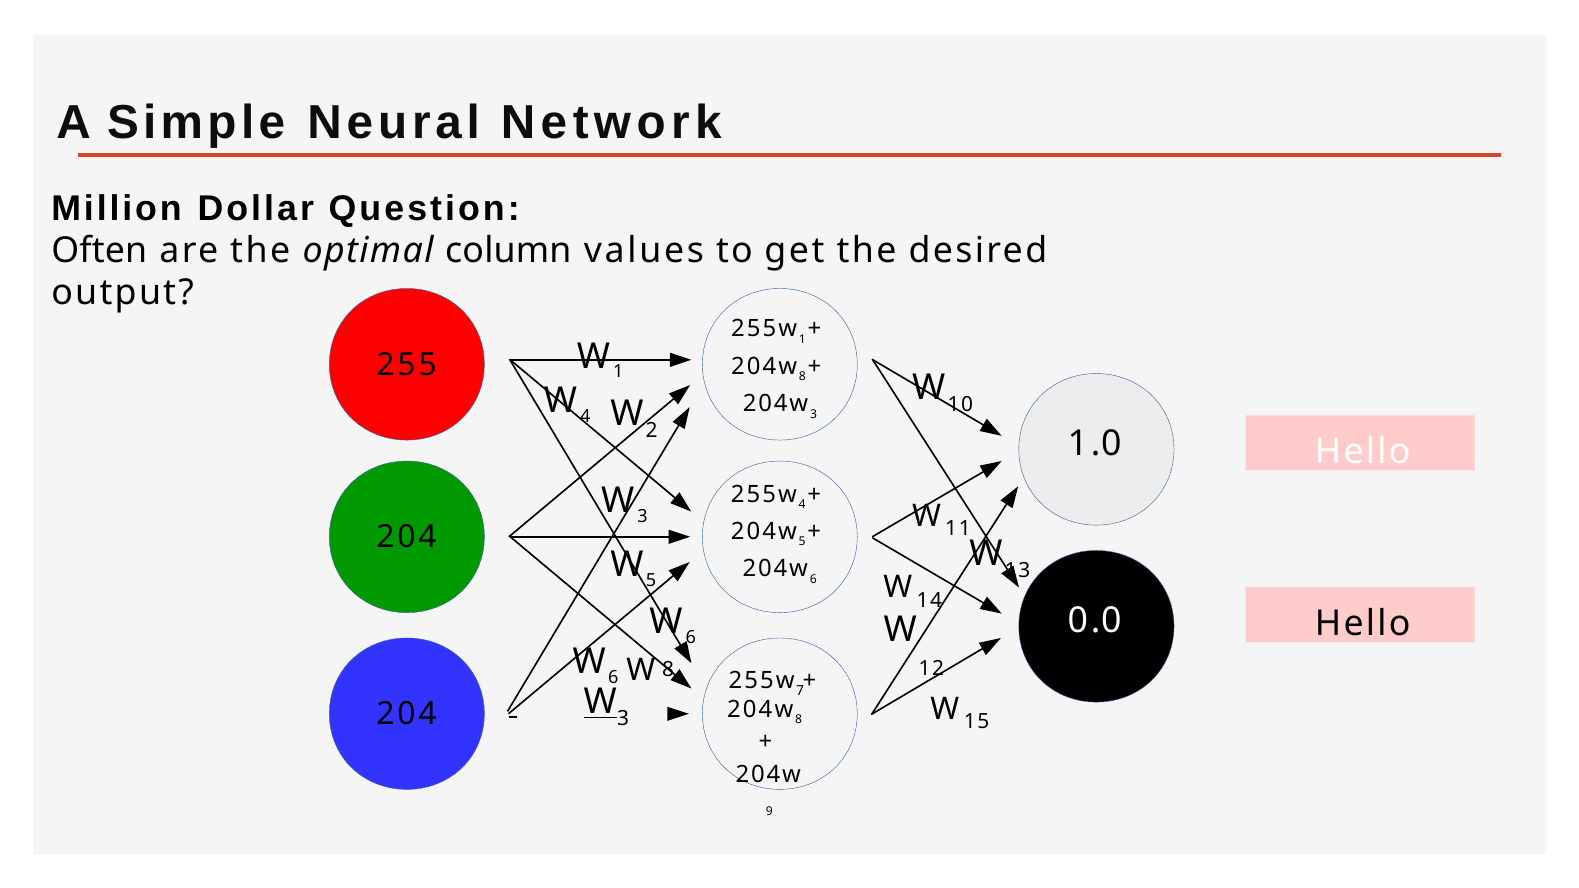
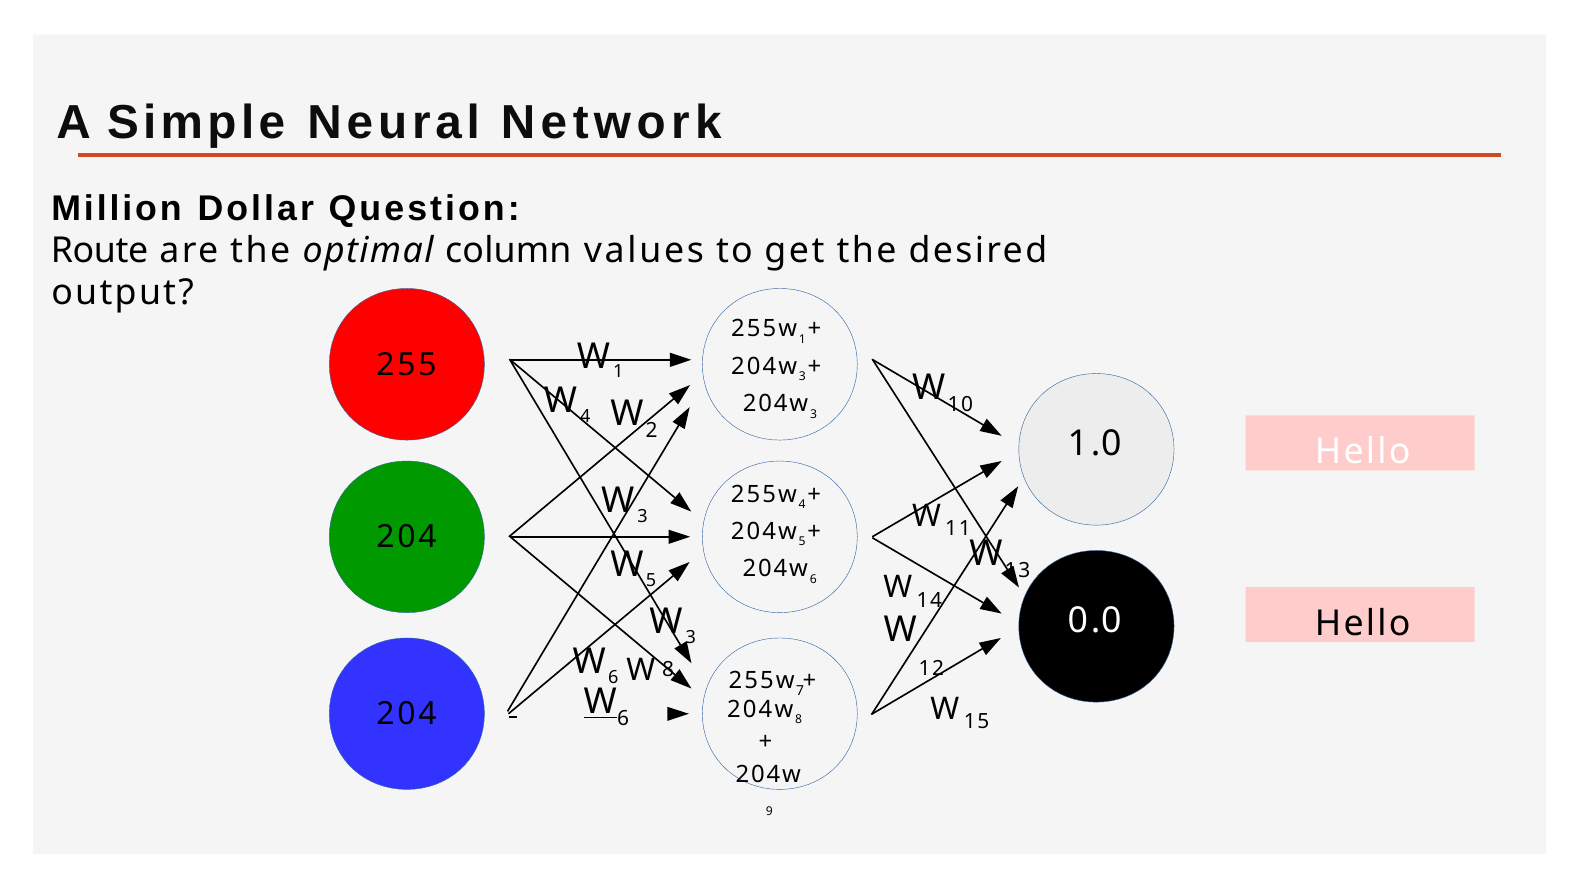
Often: Often -> Route (100, 251)
8: 8 -> 3 (802, 377)
6: 6 -> 3 (691, 637)
3: 3 -> 6 (623, 718)
